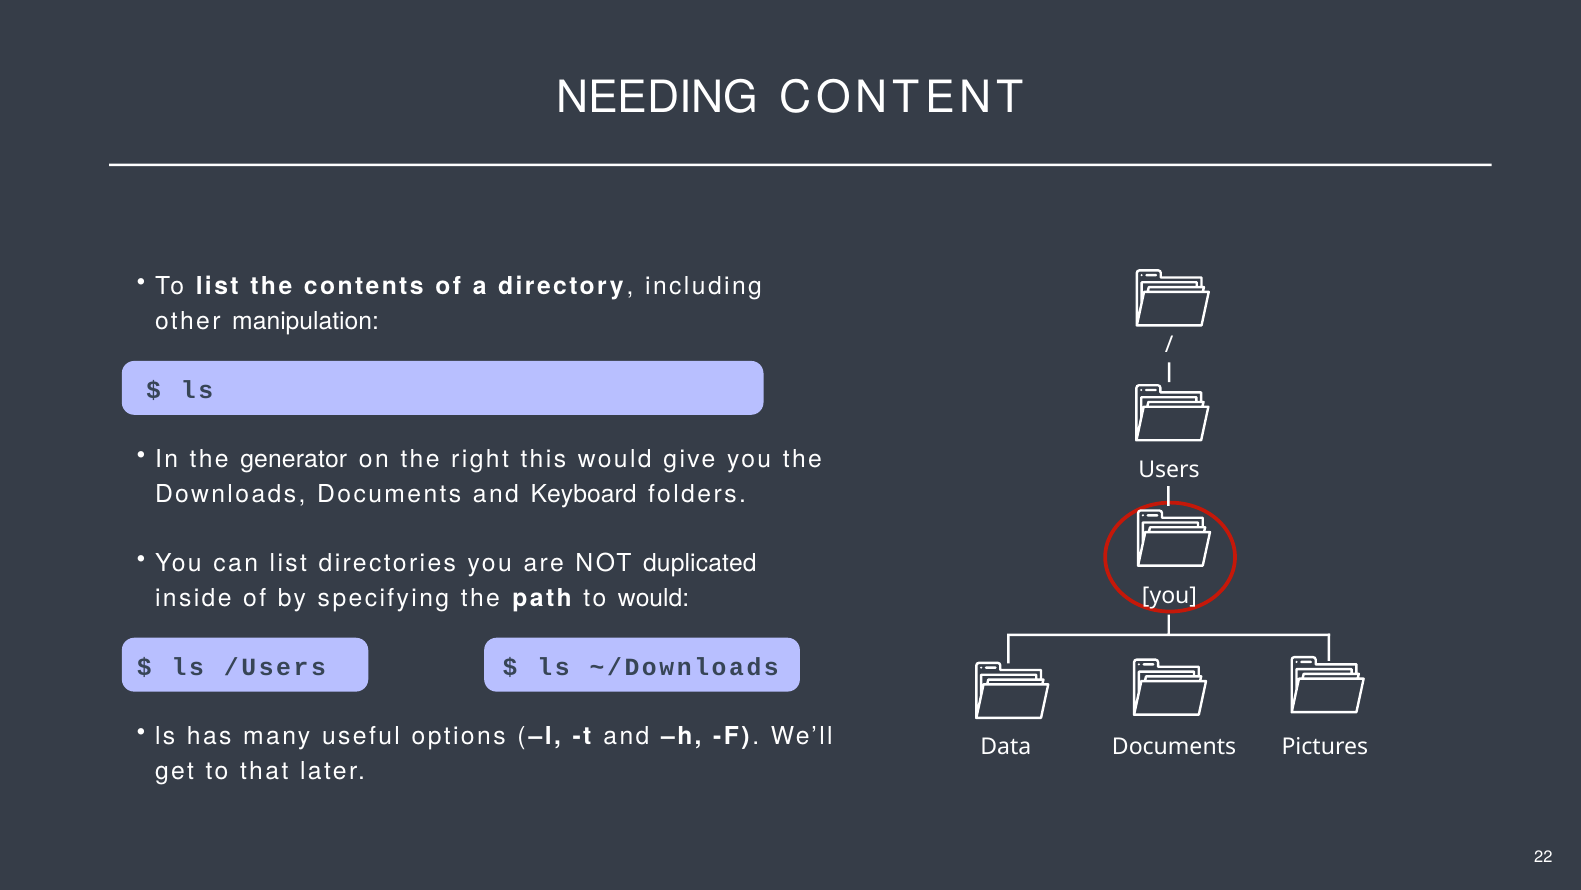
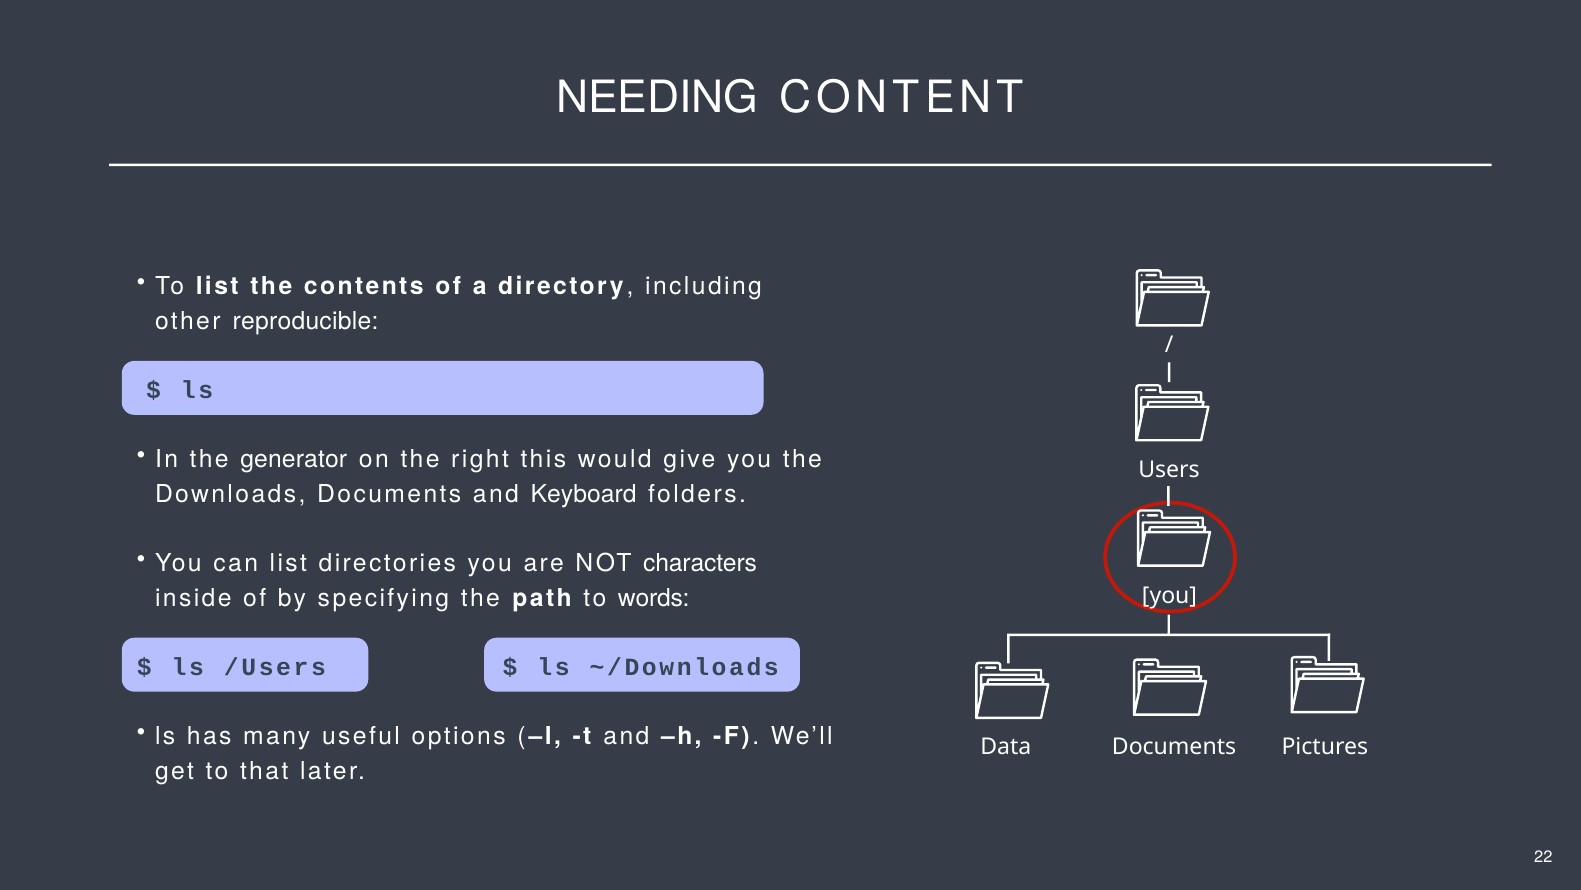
manipulation: manipulation -> reproducible (306, 321)
duplicated: duplicated -> characters (700, 563)
to would: would -> words (654, 598)
